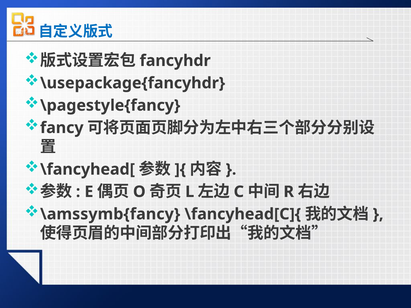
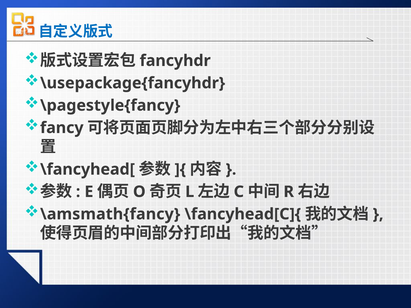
\amssymb{fancy: \amssymb{fancy -> \amsmath{fancy (110, 214)
